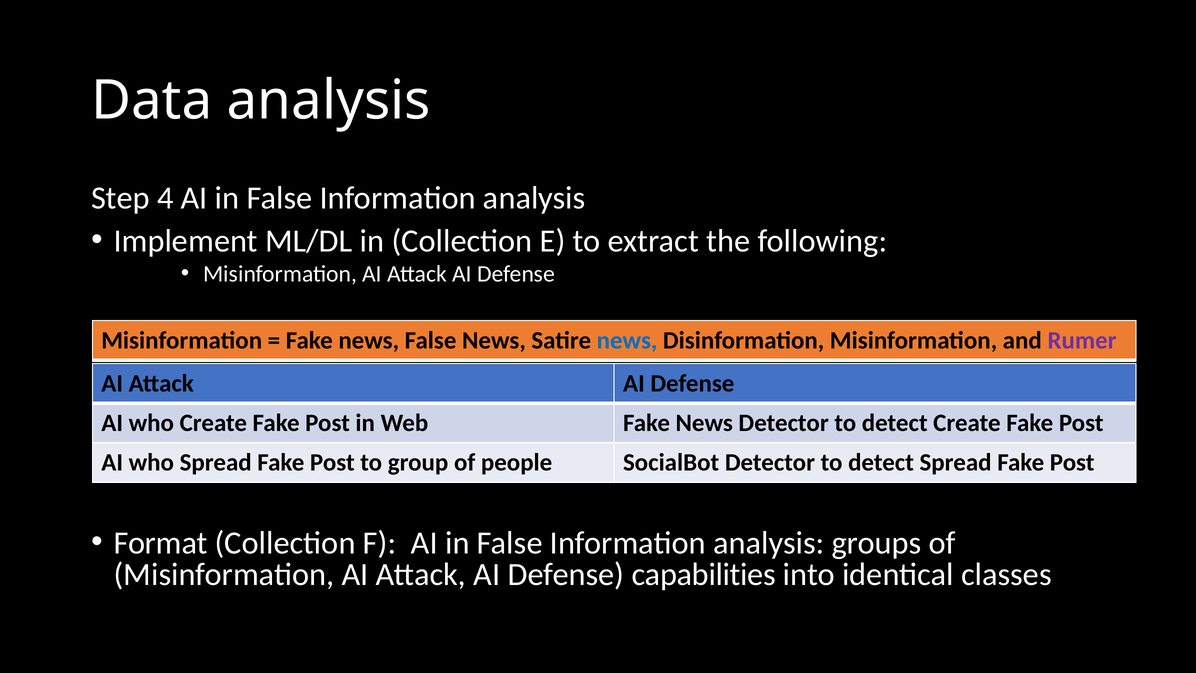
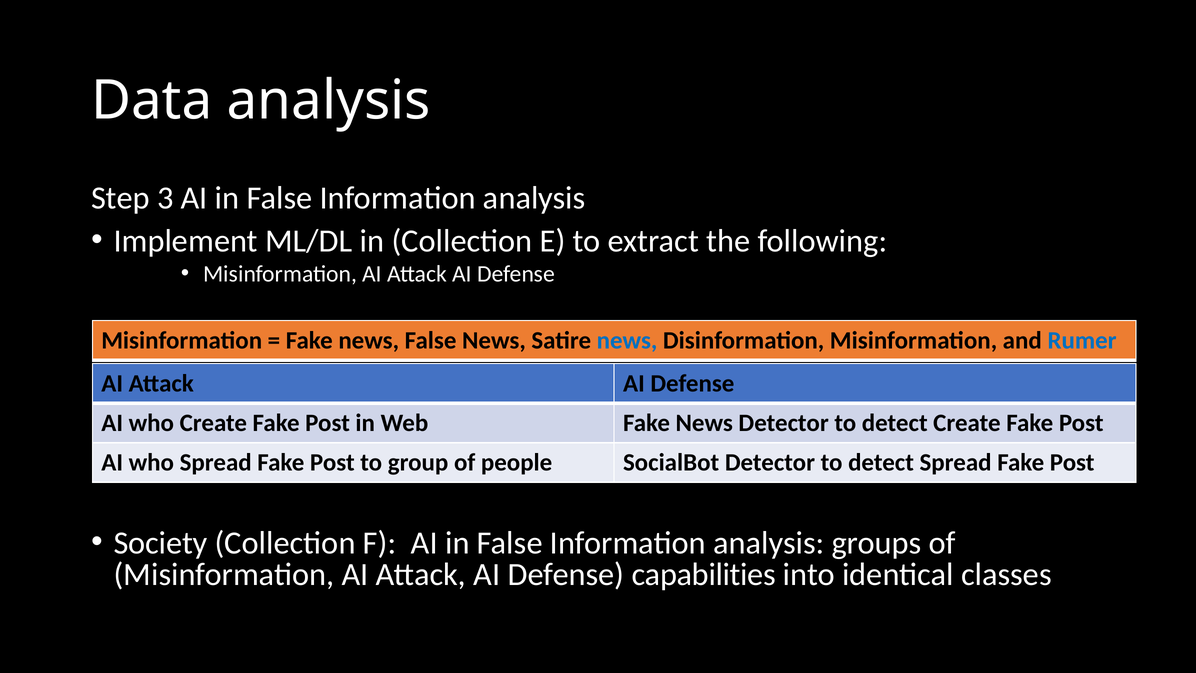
4: 4 -> 3 (165, 198)
Rumer colour: purple -> blue (1082, 341)
Format: Format -> Society (161, 543)
